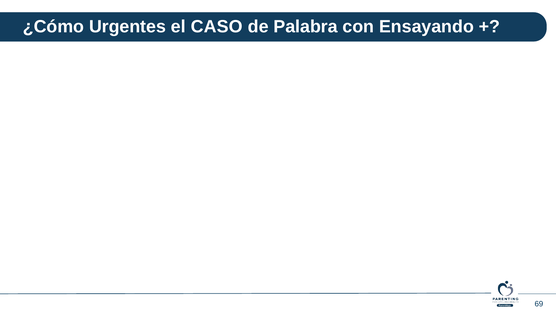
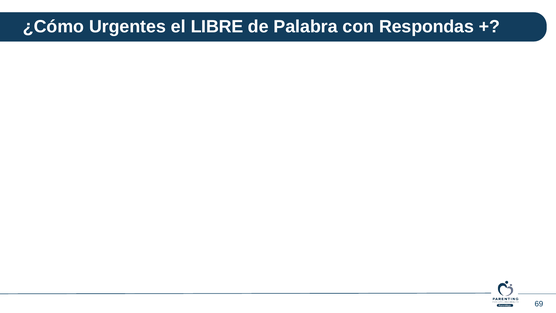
CASO: CASO -> LIBRE (217, 27)
Ensayando: Ensayando -> Respondas (427, 27)
